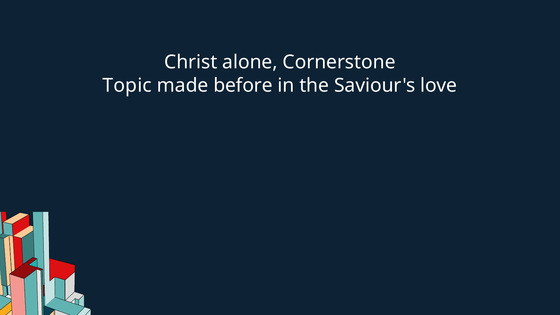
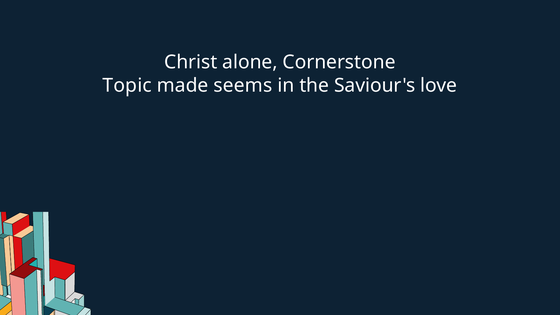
before: before -> seems (243, 85)
